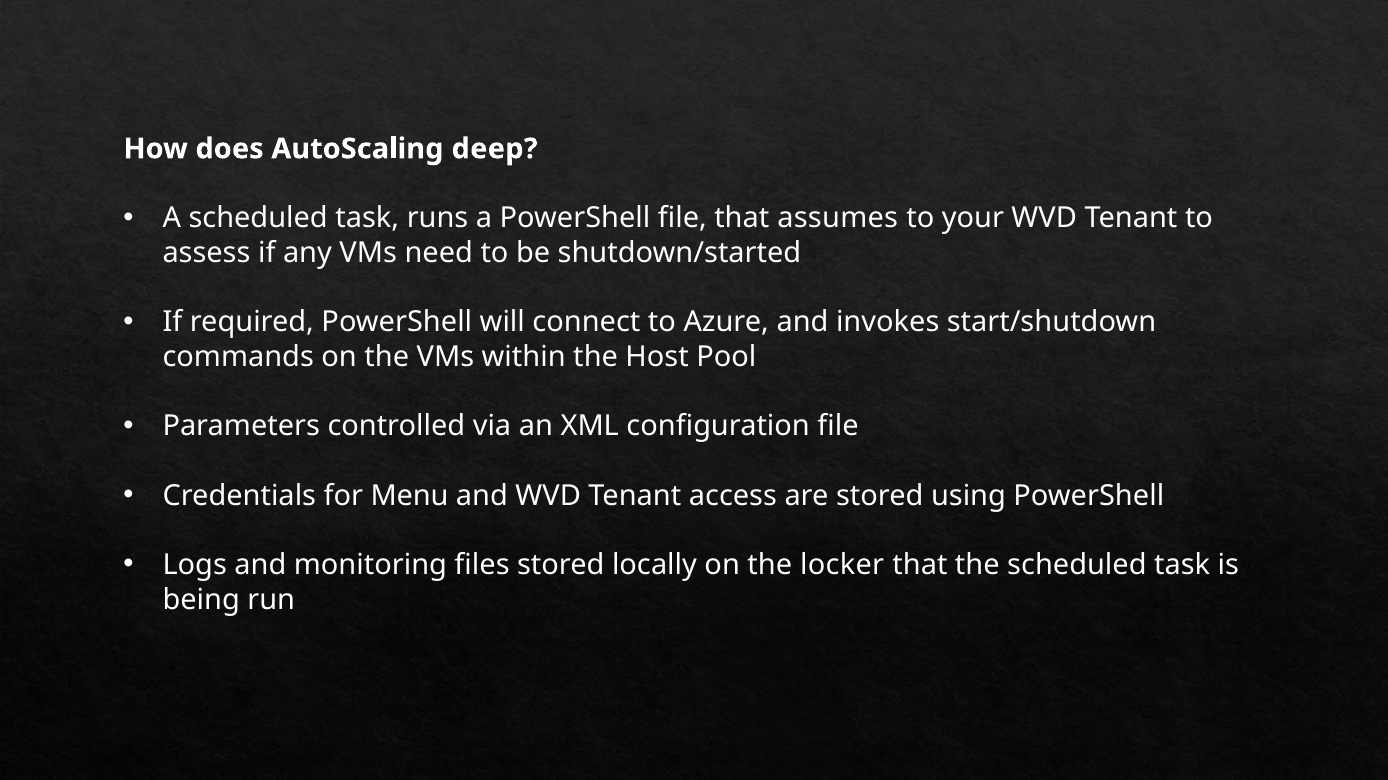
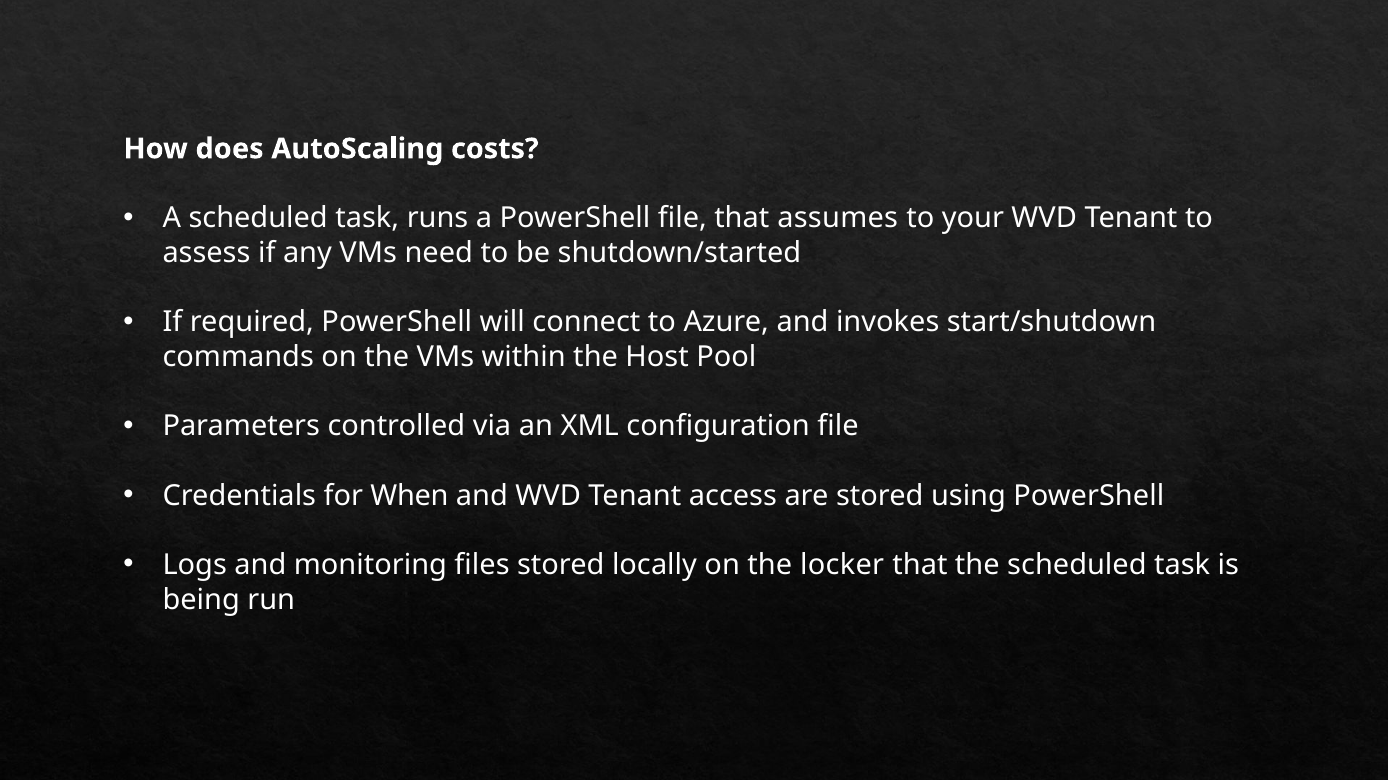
deep: deep -> costs (495, 149)
Menu: Menu -> When (410, 496)
